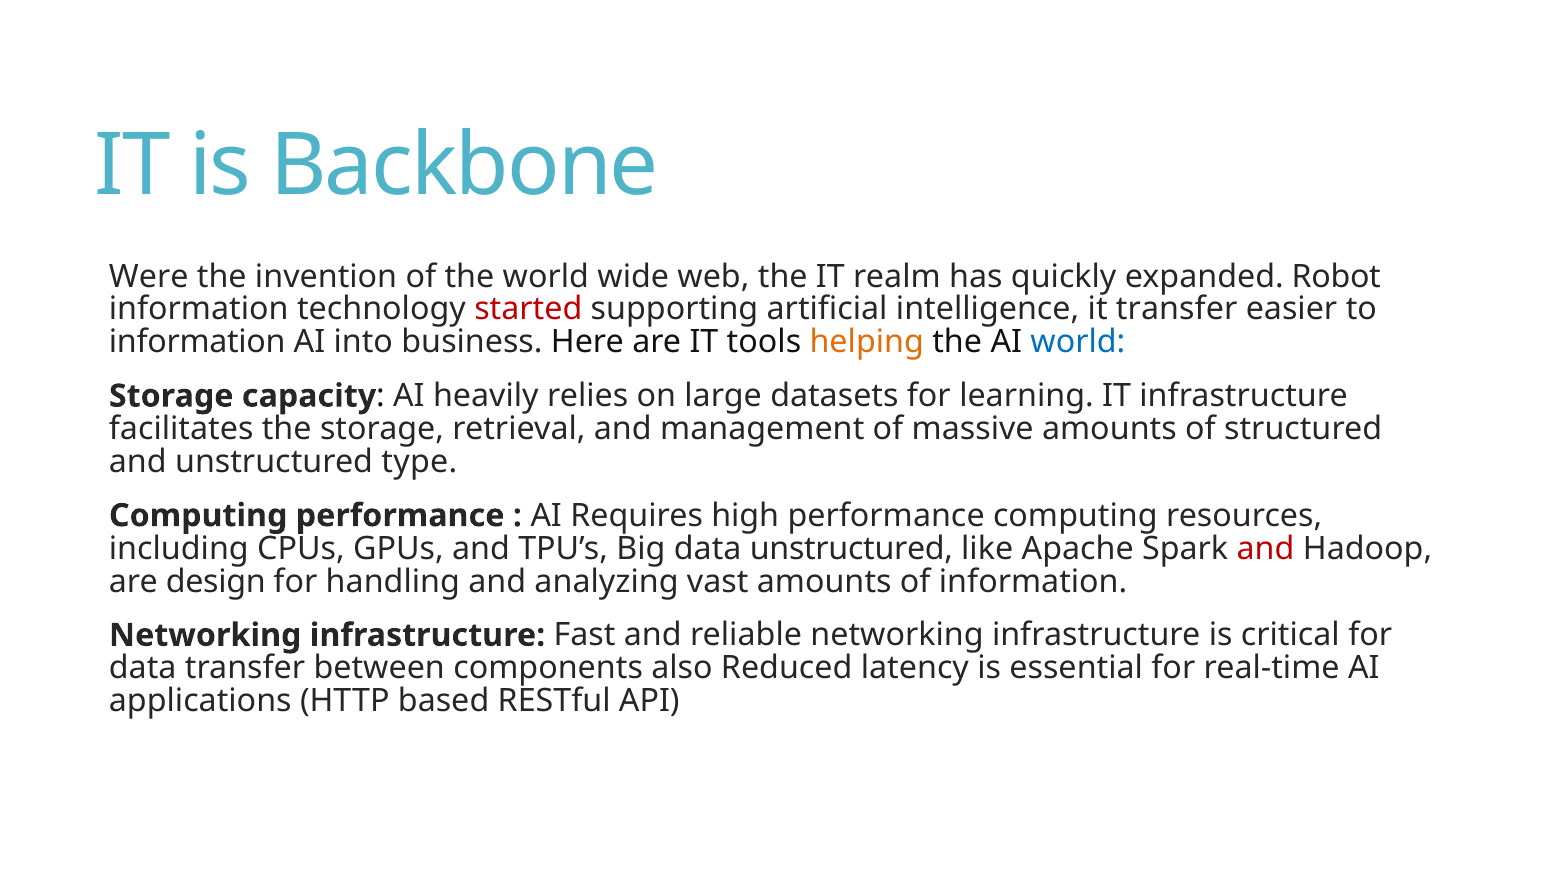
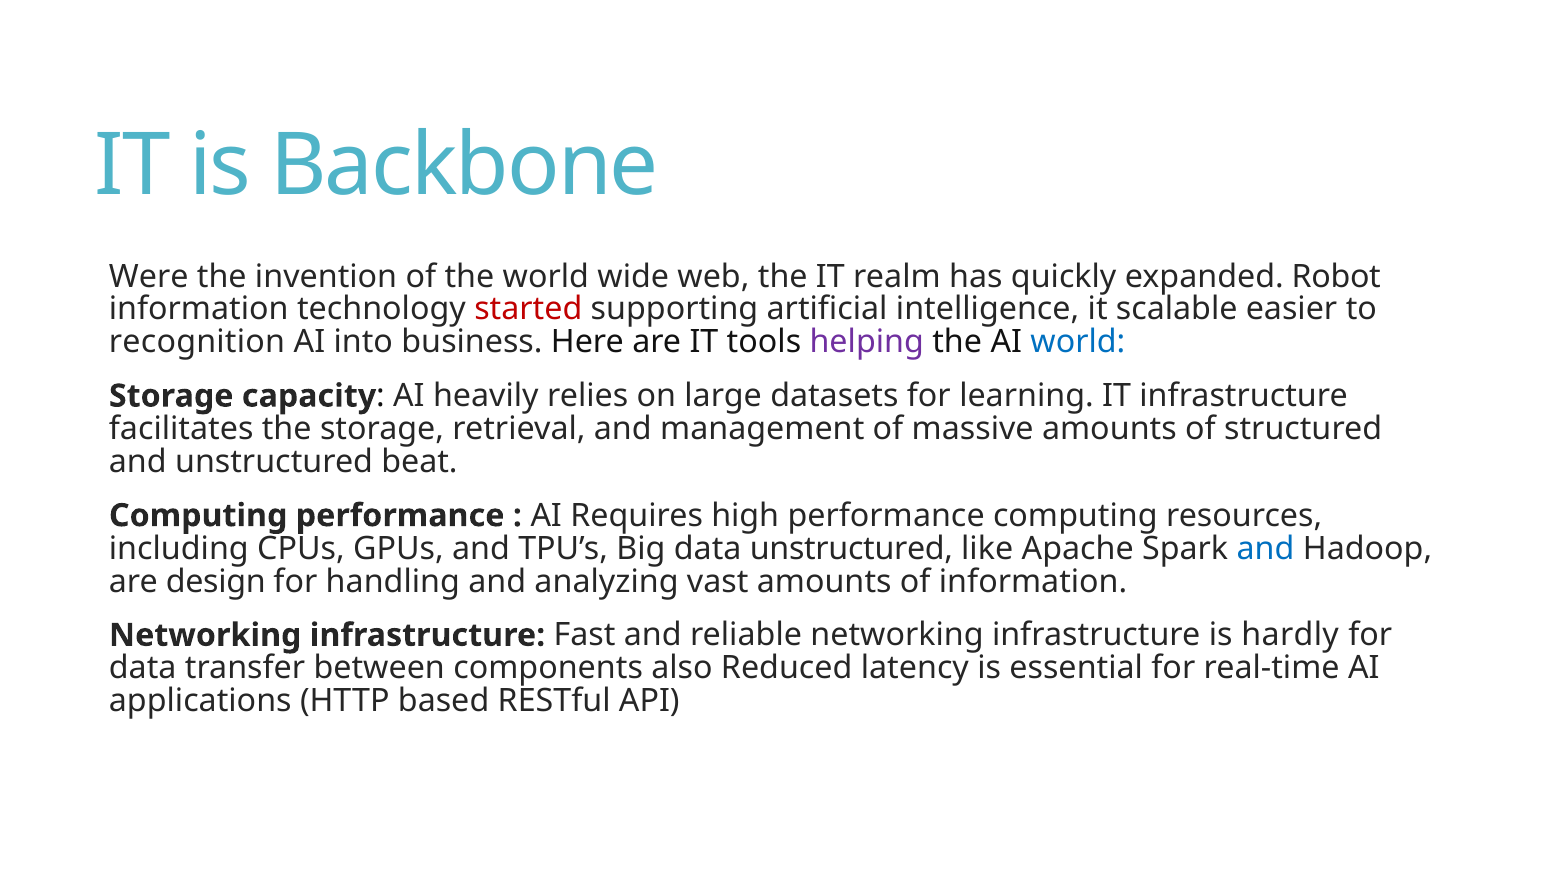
it transfer: transfer -> scalable (1177, 309)
information: information -> recognition (197, 342)
helping colour: orange -> purple (867, 342)
type: type -> beat (419, 462)
and colour: red -> blue (1266, 549)
critical: critical -> hardly (1290, 635)
